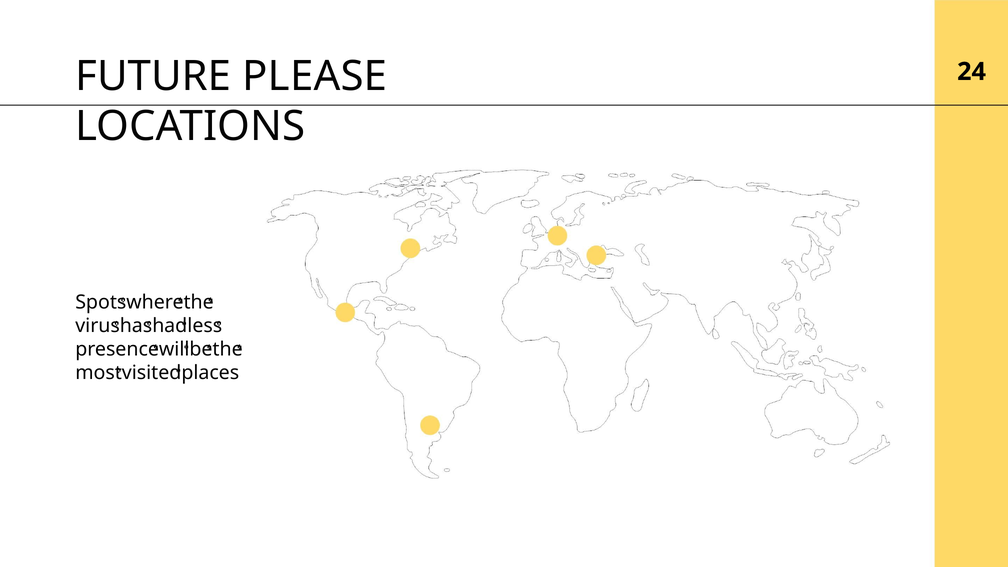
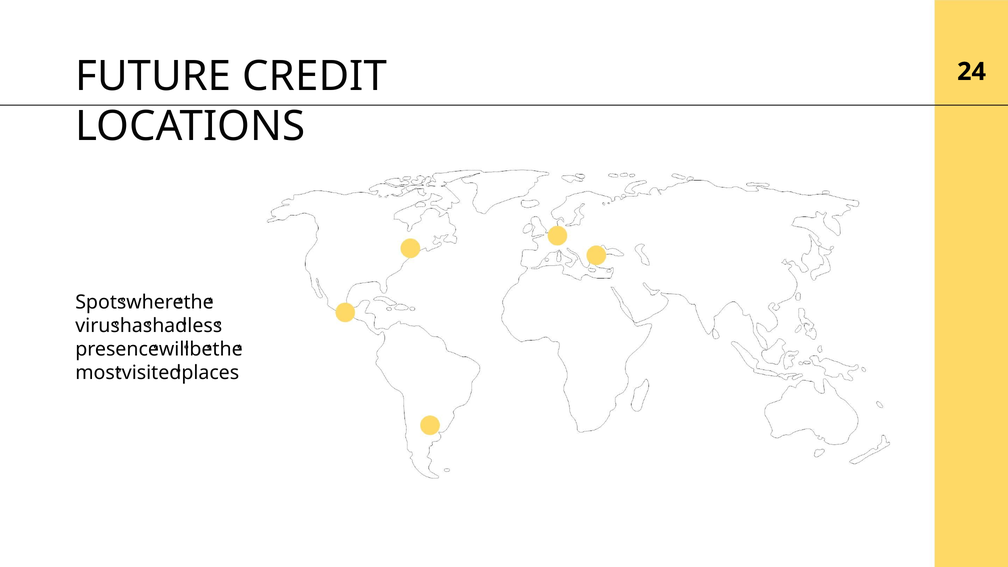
PLEASE: PLEASE -> CREDIT (315, 76)
